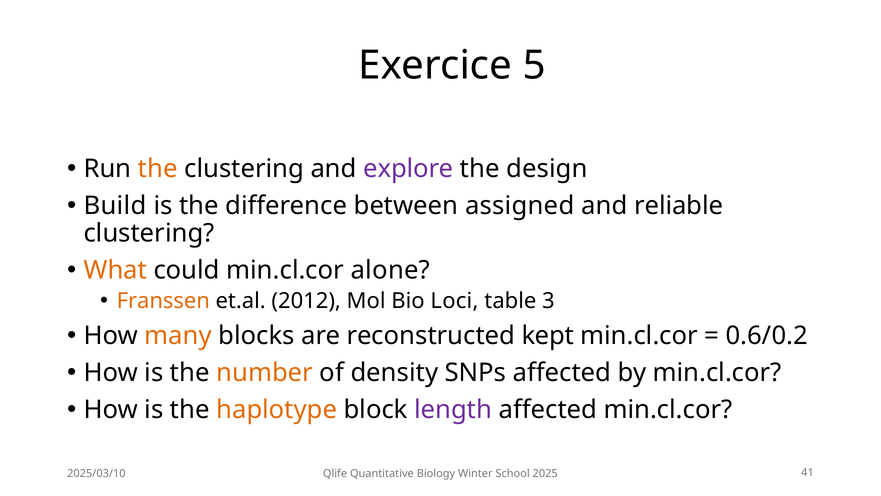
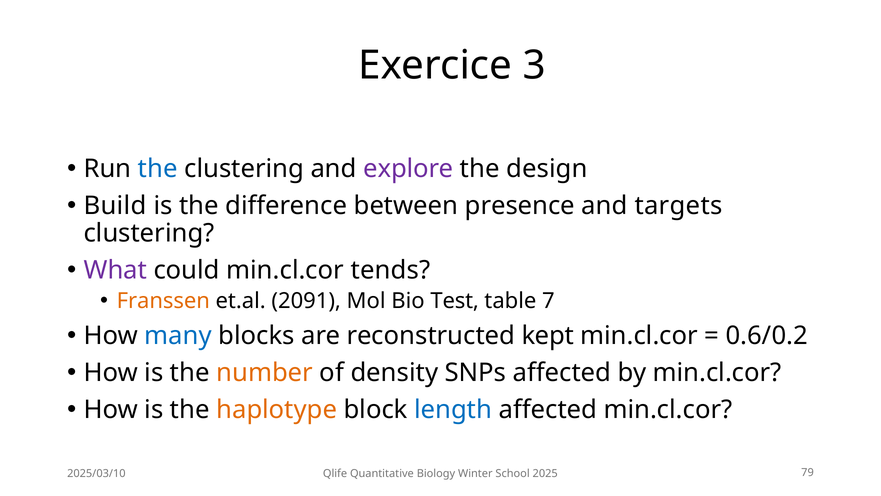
5: 5 -> 3 (534, 65)
the colour: orange -> blue (158, 169)
assigned: assigned -> presence (520, 206)
reliable: reliable -> targets (678, 206)
What colour: orange -> purple (115, 270)
alone: alone -> tends (390, 270)
2012: 2012 -> 2091 (306, 301)
Loci: Loci -> Test (455, 301)
3: 3 -> 7 (548, 301)
many colour: orange -> blue (178, 335)
length colour: purple -> blue (453, 409)
41: 41 -> 79 (808, 472)
